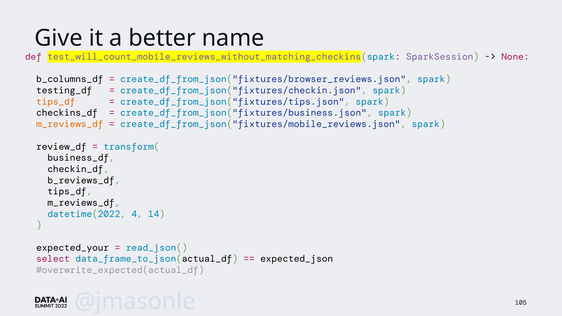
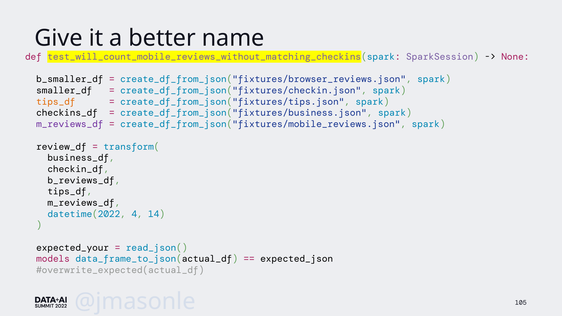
b_columns_df: b_columns_df -> b_smaller_df (70, 79)
testing_df: testing_df -> smaller_df (64, 90)
m_reviews_df colour: orange -> purple (70, 124)
select: select -> models (53, 259)
